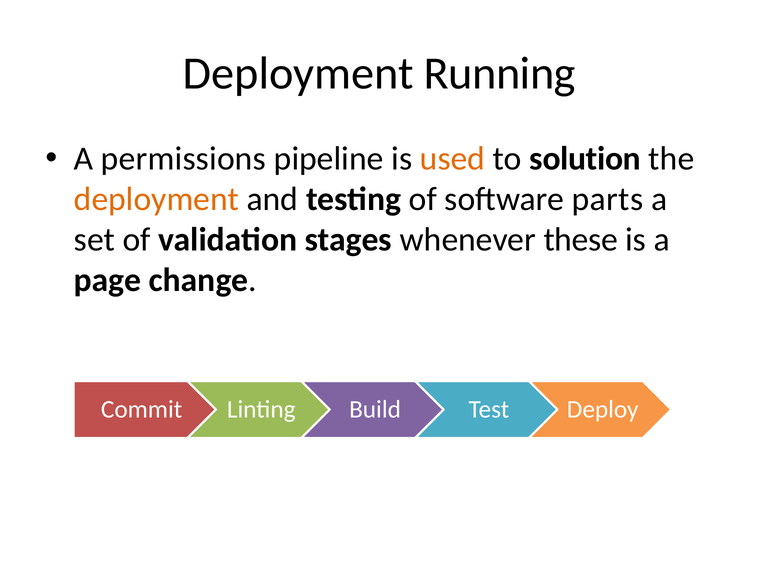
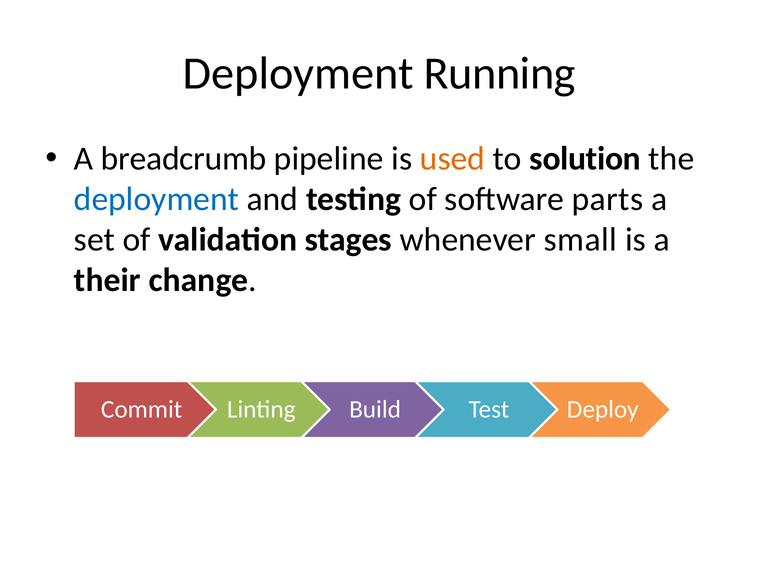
permissions: permissions -> breadcrumb (184, 159)
deployment colour: orange -> blue (156, 199)
these: these -> small (580, 240)
page: page -> their (107, 280)
